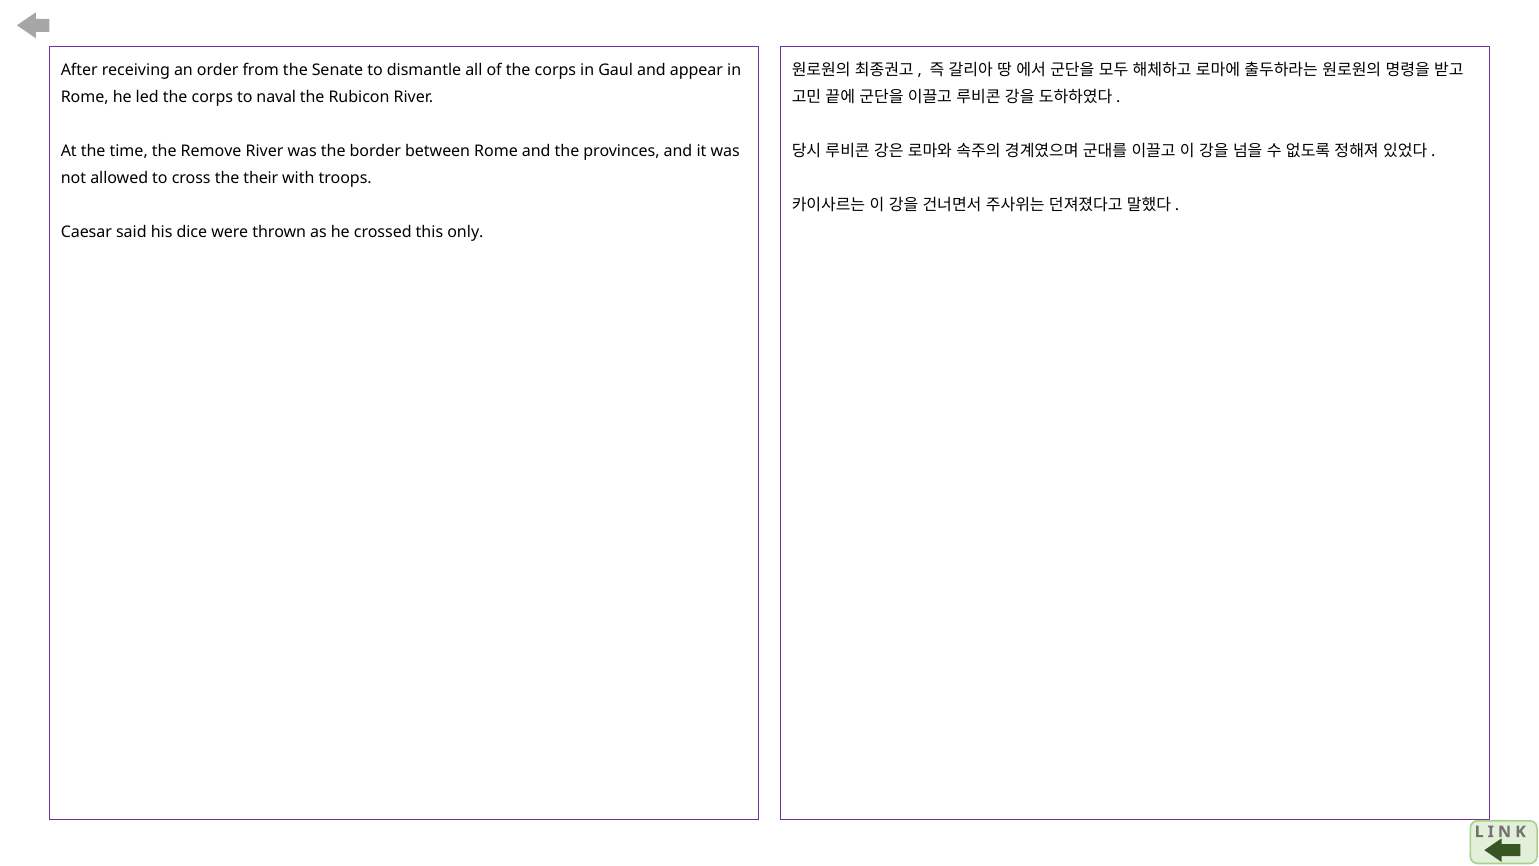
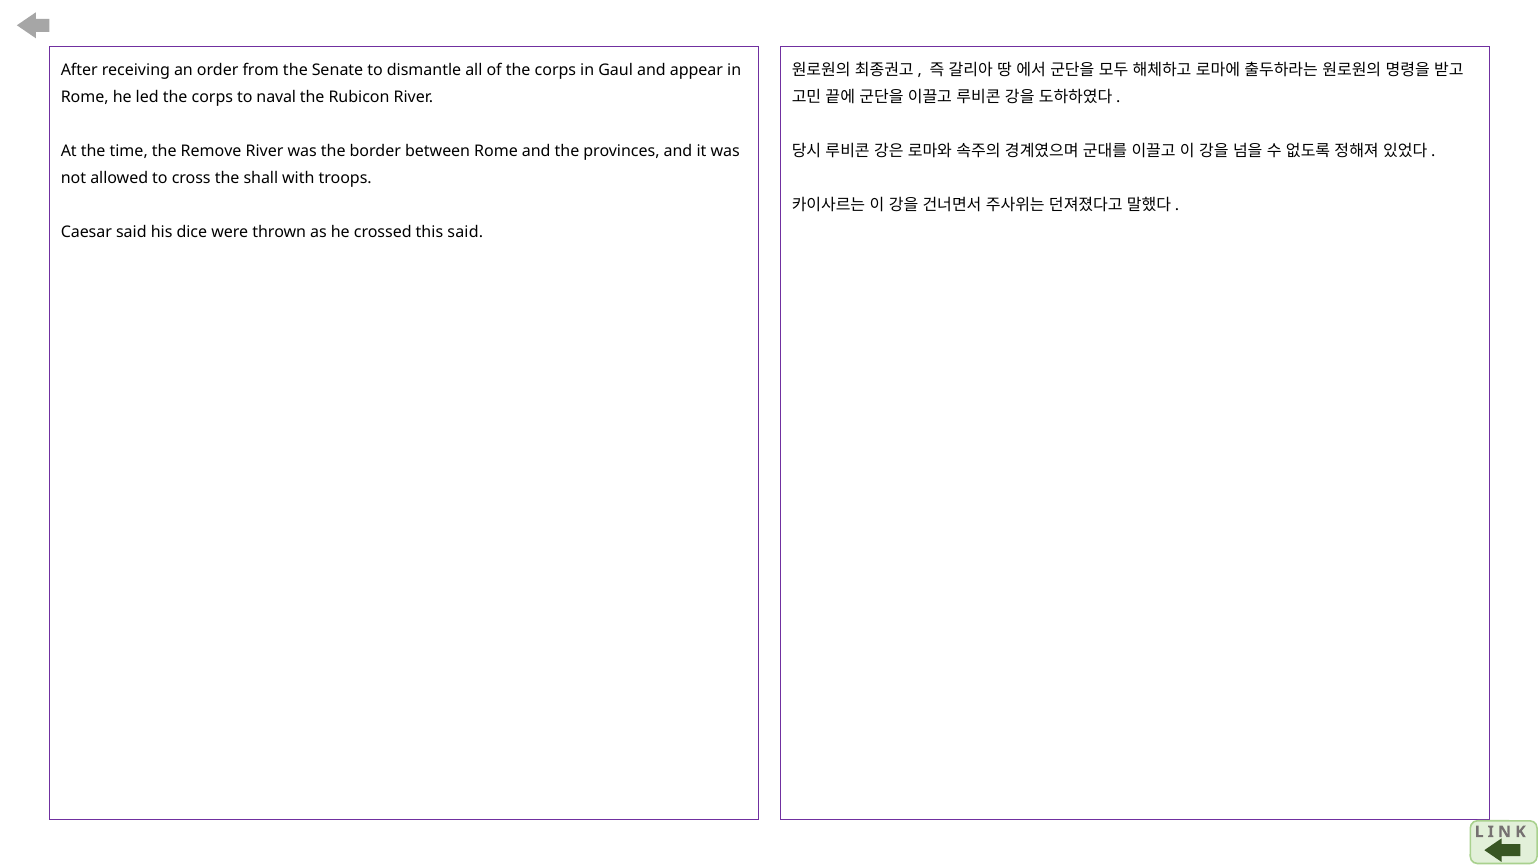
their: their -> shall (261, 178)
this only: only -> said (465, 232)
